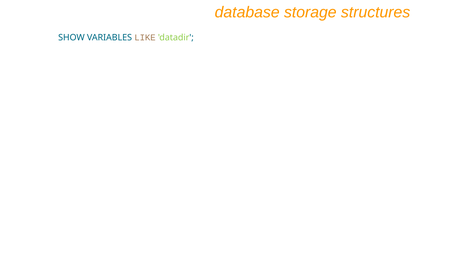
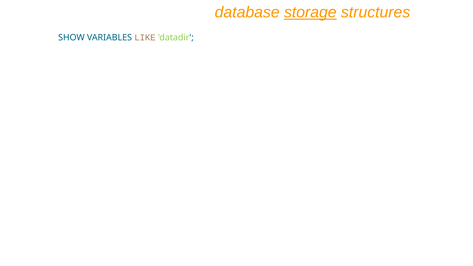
storage underline: none -> present (310, 12)
